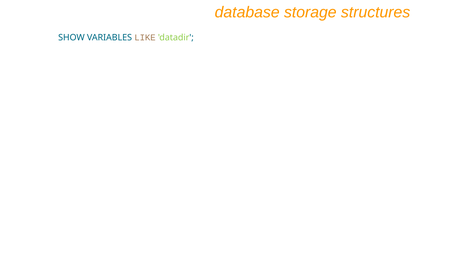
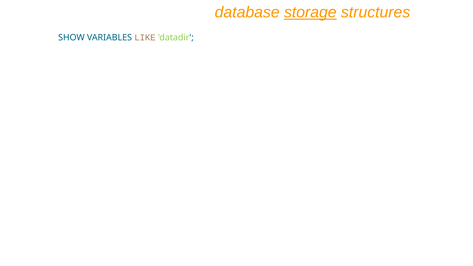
storage underline: none -> present (310, 12)
